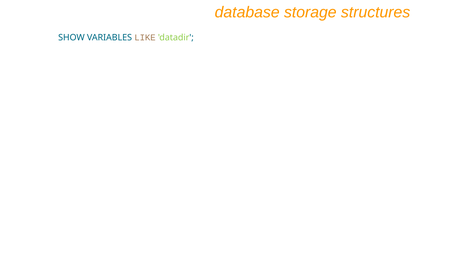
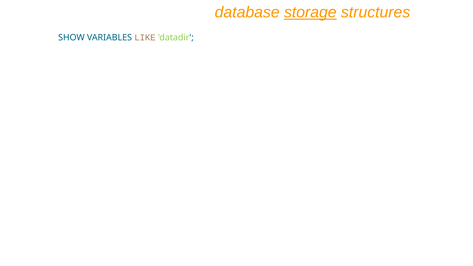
storage underline: none -> present (310, 12)
